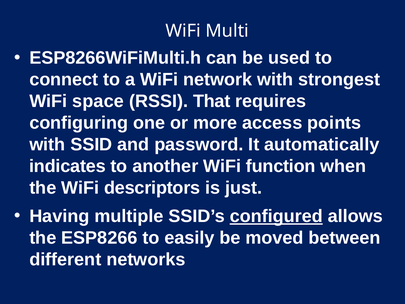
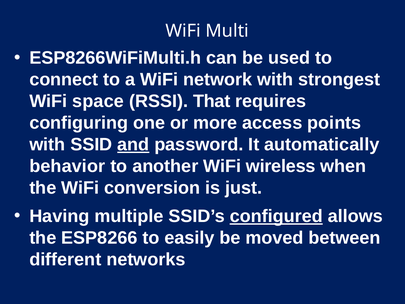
and underline: none -> present (133, 144)
indicates: indicates -> behavior (67, 166)
function: function -> wireless (281, 166)
descriptors: descriptors -> conversion (152, 188)
